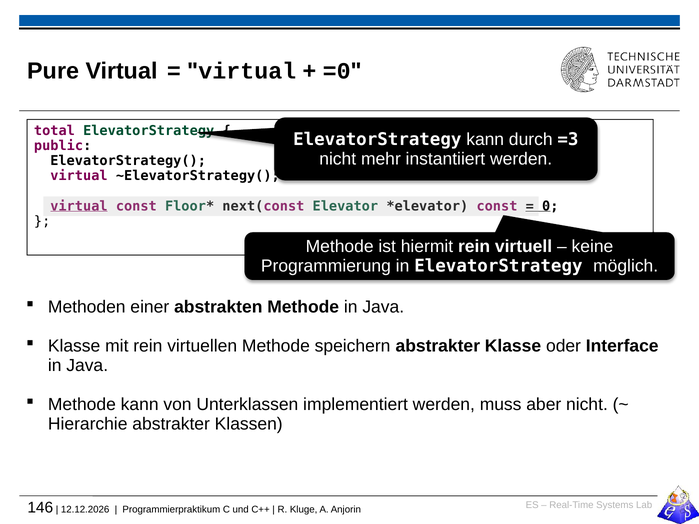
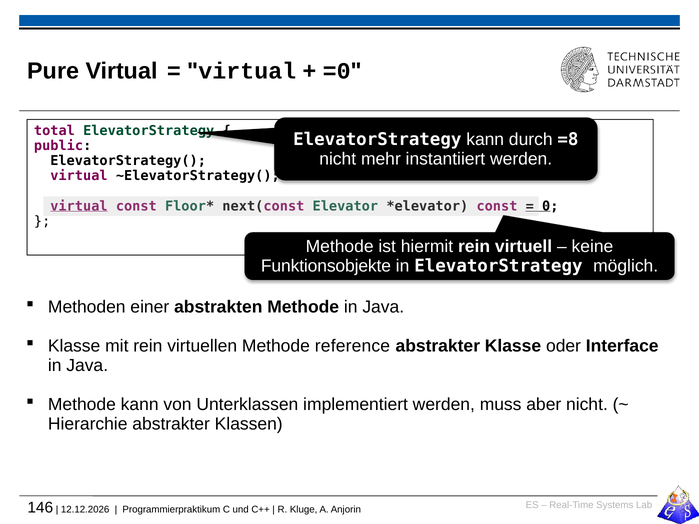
=3: =3 -> =8 (568, 139)
Programmierung: Programmierung -> Funktionsobjekte (326, 266)
speichern: speichern -> reference (352, 346)
